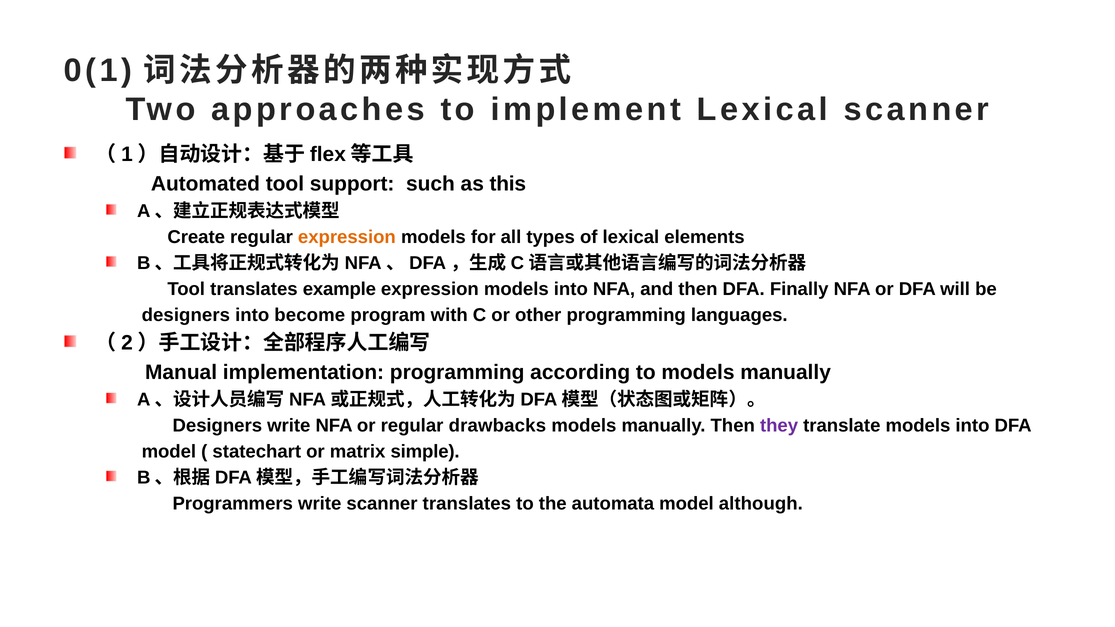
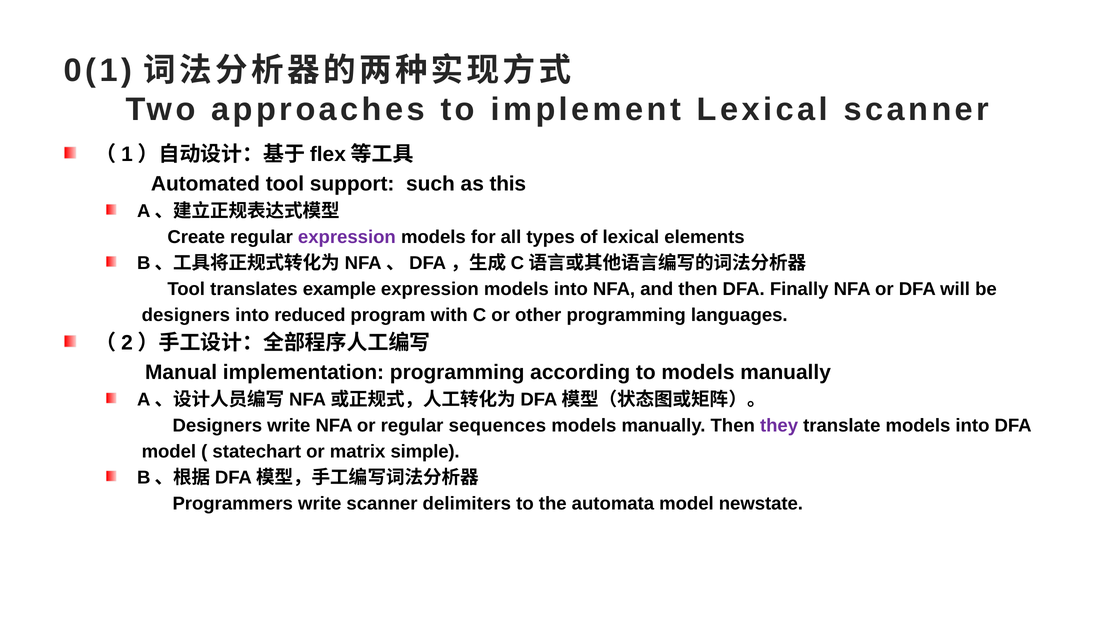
expression colour: orange -> purple (347, 237)
become: become -> reduced (310, 315)
drawbacks: drawbacks -> sequences (497, 426)
scanner translates: translates -> delimiters (467, 504)
although: although -> newstate (761, 504)
